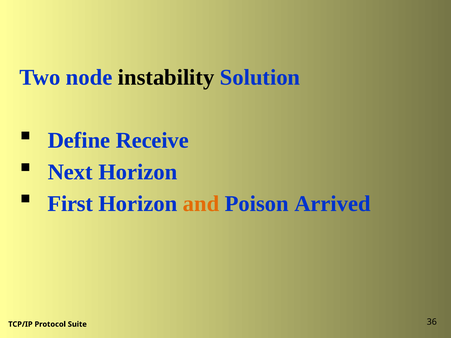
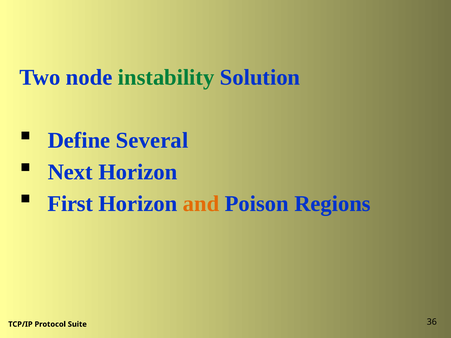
instability colour: black -> green (166, 77)
Receive: Receive -> Several (152, 141)
Arrived: Arrived -> Regions (333, 204)
